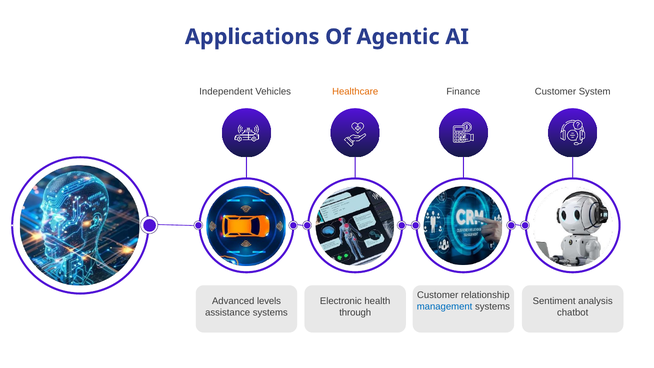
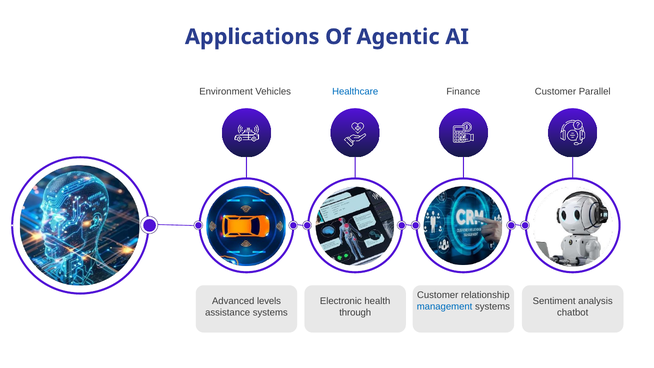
Independent: Independent -> Environment (226, 92)
Healthcare colour: orange -> blue (355, 92)
System: System -> Parallel (595, 92)
